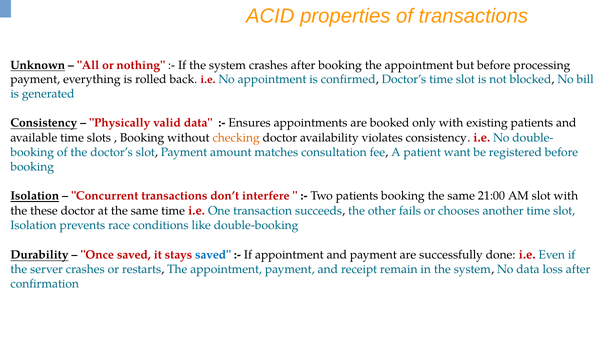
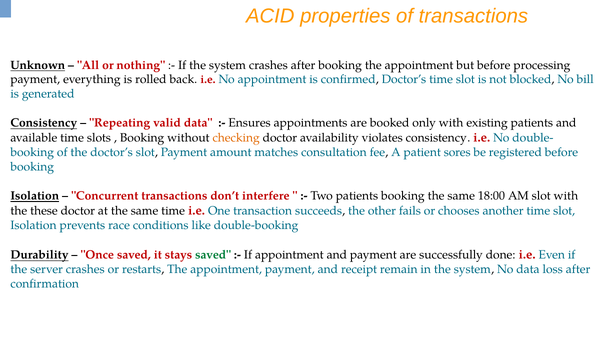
Physically: Physically -> Repeating (120, 123)
want: want -> sores (457, 153)
21:00: 21:00 -> 18:00 (492, 196)
saved colour: blue -> green (213, 255)
